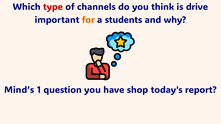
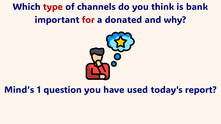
drive: drive -> bank (197, 7)
for colour: orange -> red (88, 20)
students: students -> donated (124, 20)
shop: shop -> used (138, 90)
